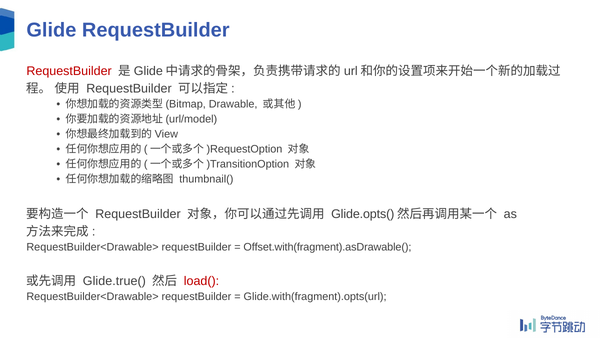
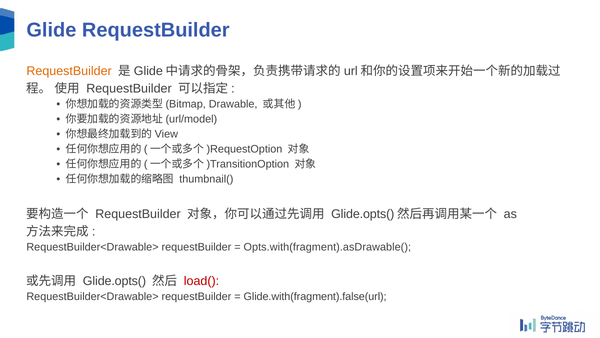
RequestBuilder colour: red -> orange (69, 71)
Offset.with(fragment).asDrawable(: Offset.with(fragment).asDrawable( -> Opts.with(fragment).asDrawable( (327, 247)
Glide.true(: Glide.true( -> Glide.opts( (114, 281)
Glide.with(fragment).opts(url: Glide.with(fragment).opts(url -> Glide.with(fragment).false(url (315, 296)
